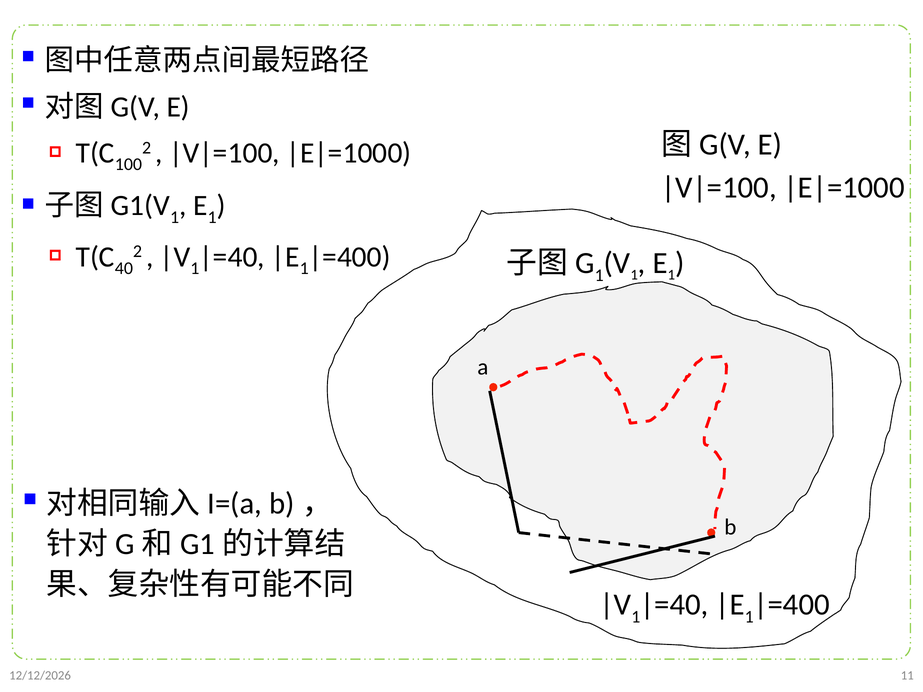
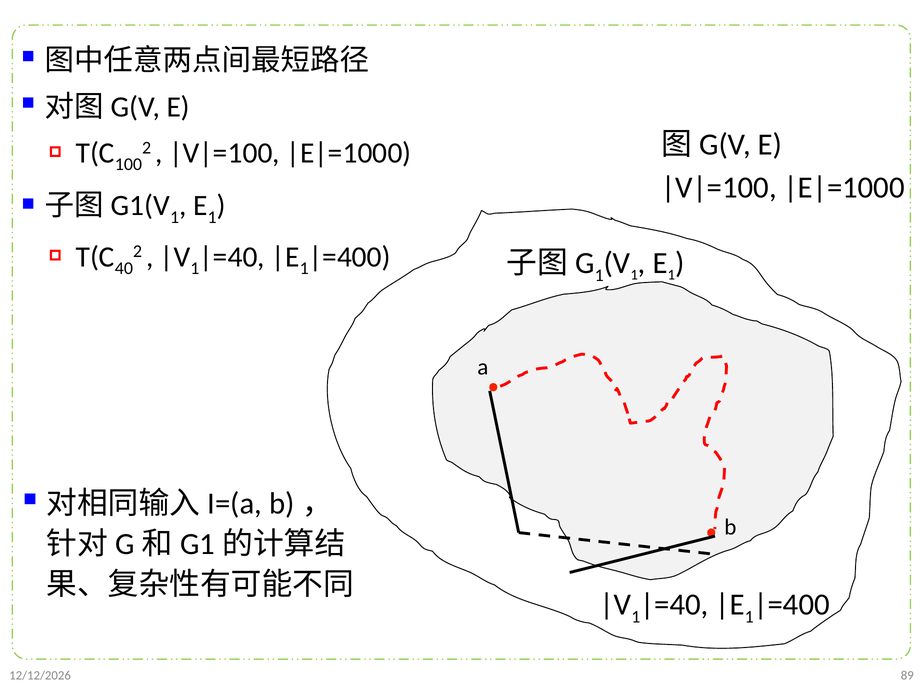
11: 11 -> 89 (907, 676)
